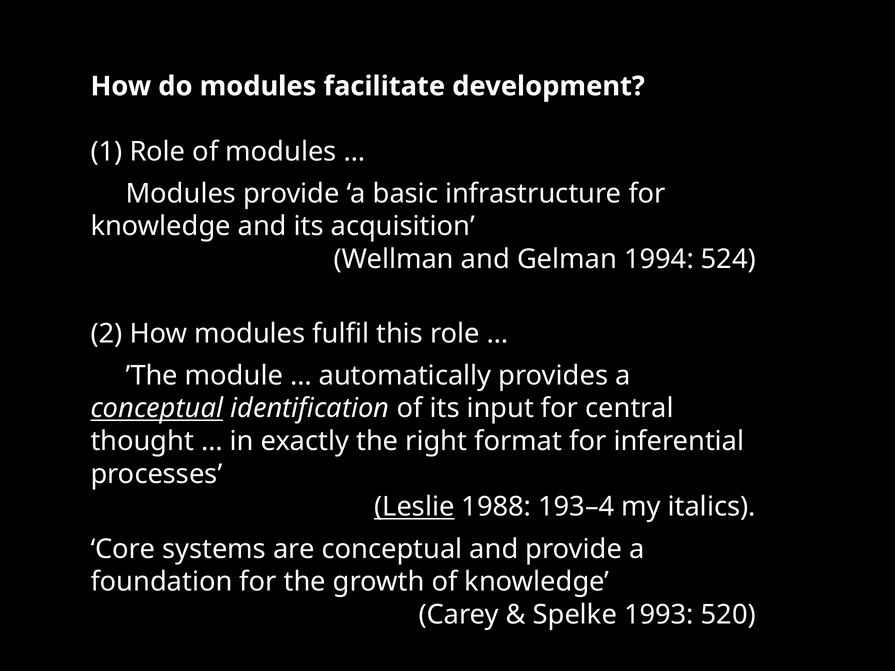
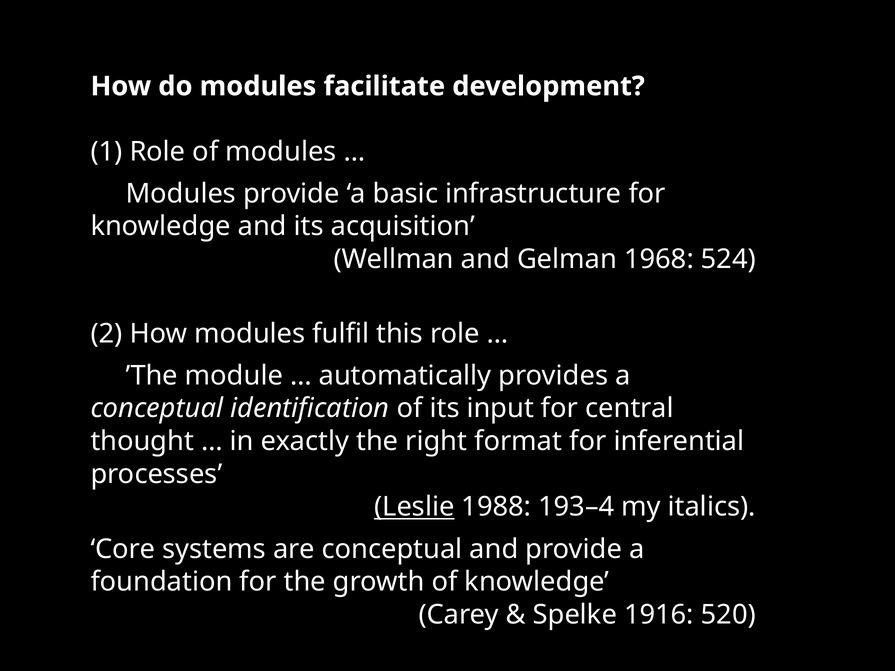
1994: 1994 -> 1968 (659, 259)
conceptual underline: present -> none (157, 409)
1993: 1993 -> 1916 (659, 615)
